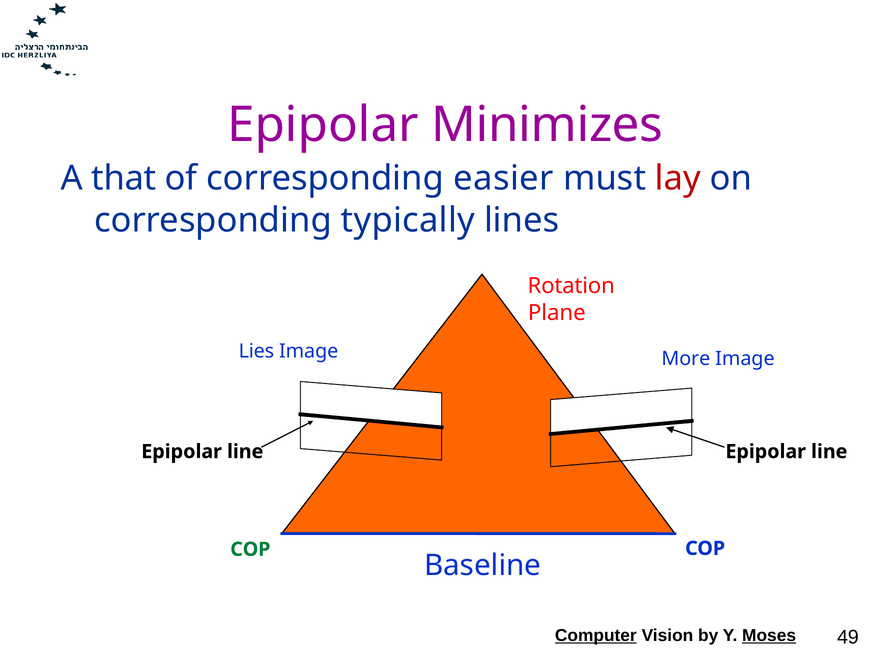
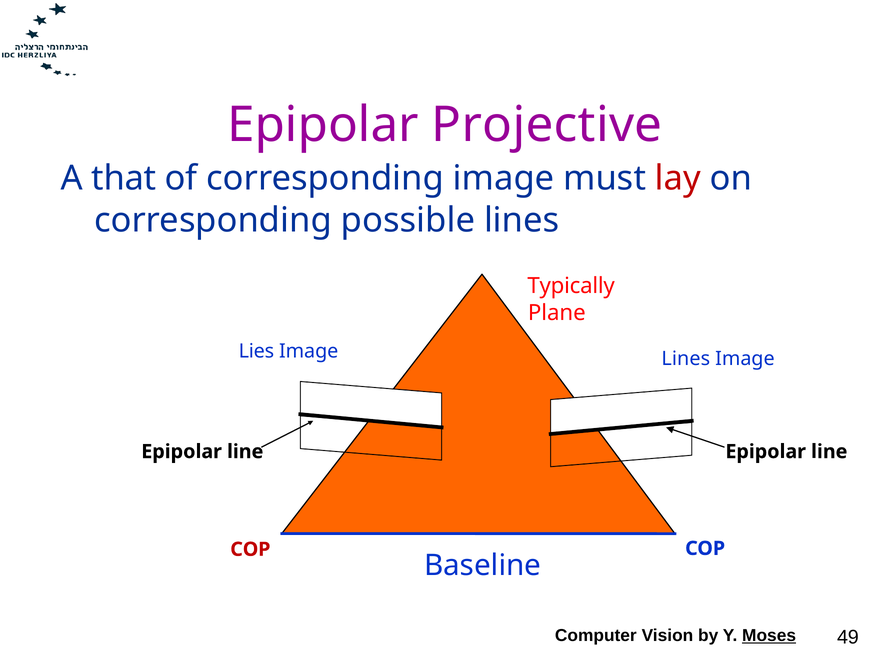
Minimizes: Minimizes -> Projective (547, 125)
corresponding easier: easier -> image (504, 179)
typically: typically -> possible (408, 220)
Rotation: Rotation -> Typically (571, 286)
More: More -> Lines (686, 359)
COP colour: green -> red (250, 550)
Computer underline: present -> none (596, 636)
